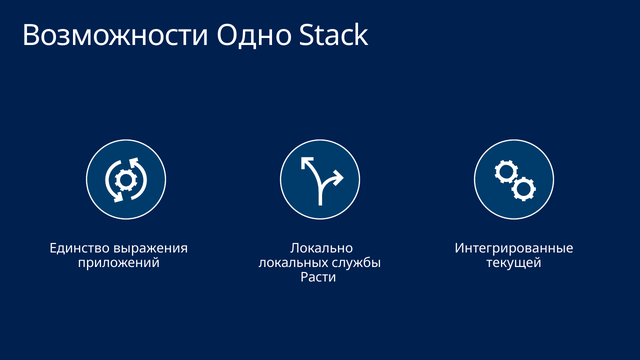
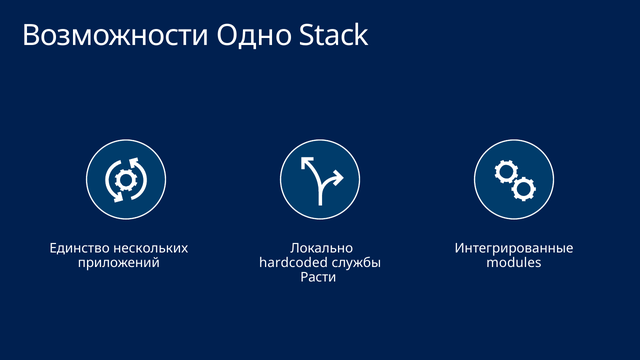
выражения: выражения -> нескольких (151, 248)
локальных: локальных -> hardcoded (293, 263)
текущей: текущей -> modules (514, 263)
